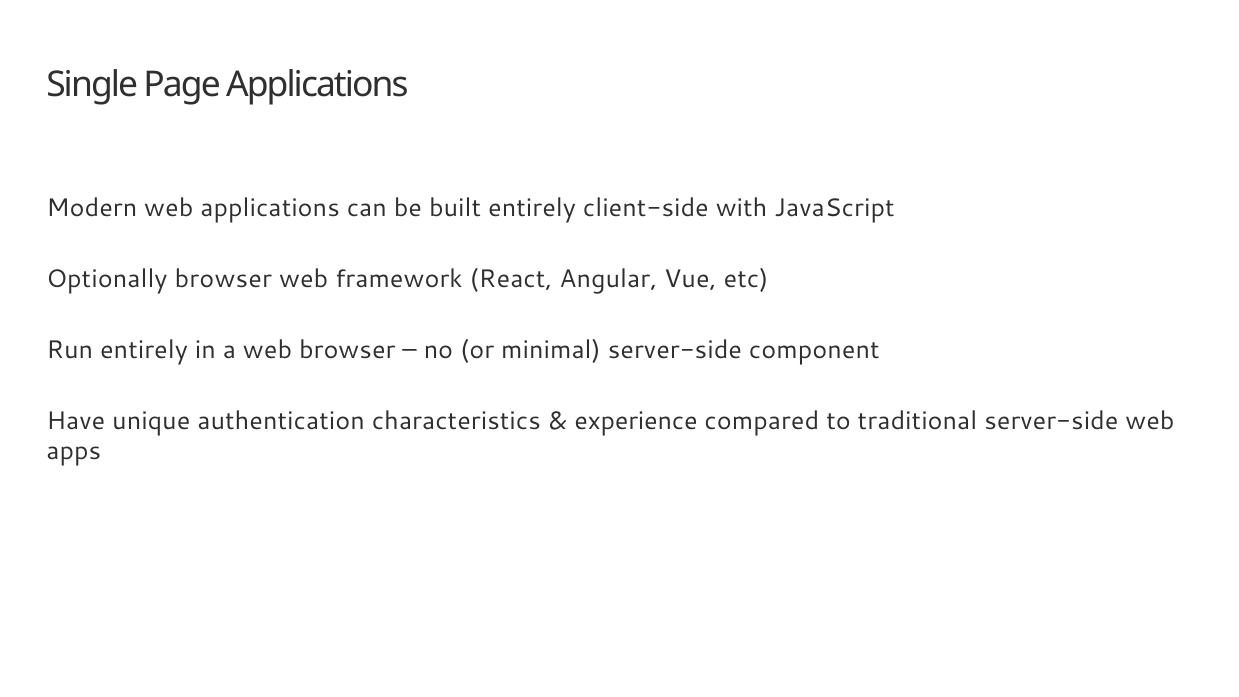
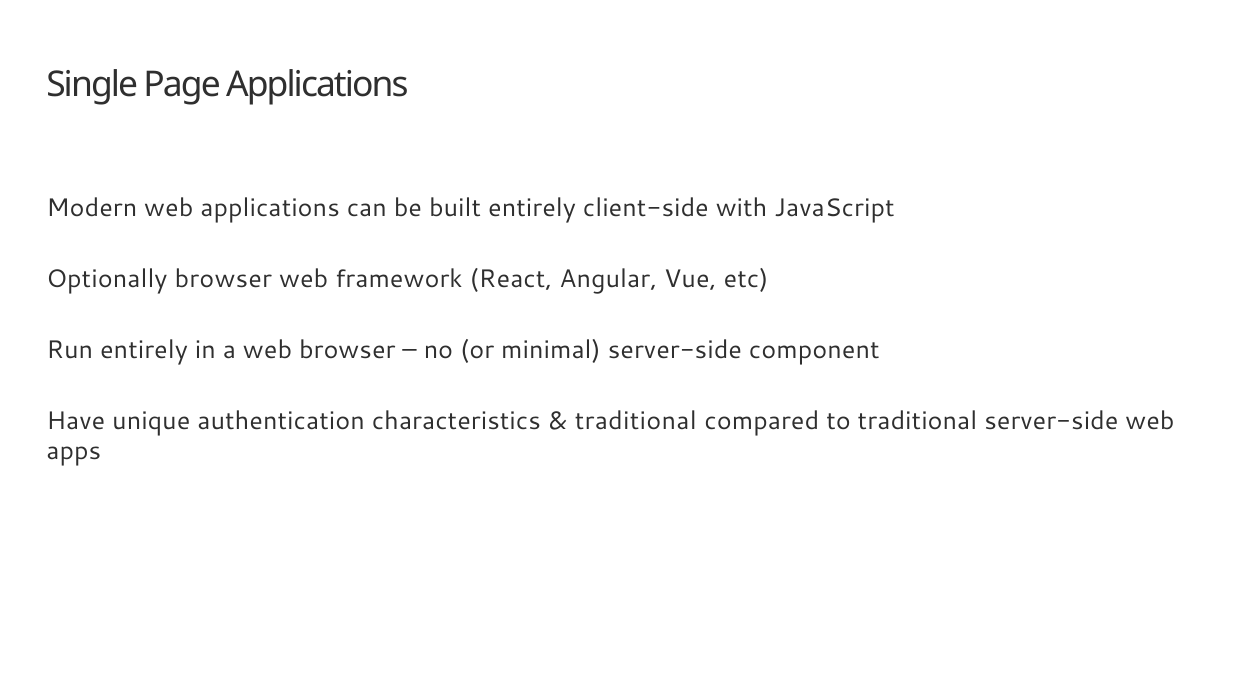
experience: experience -> traditional (636, 421)
